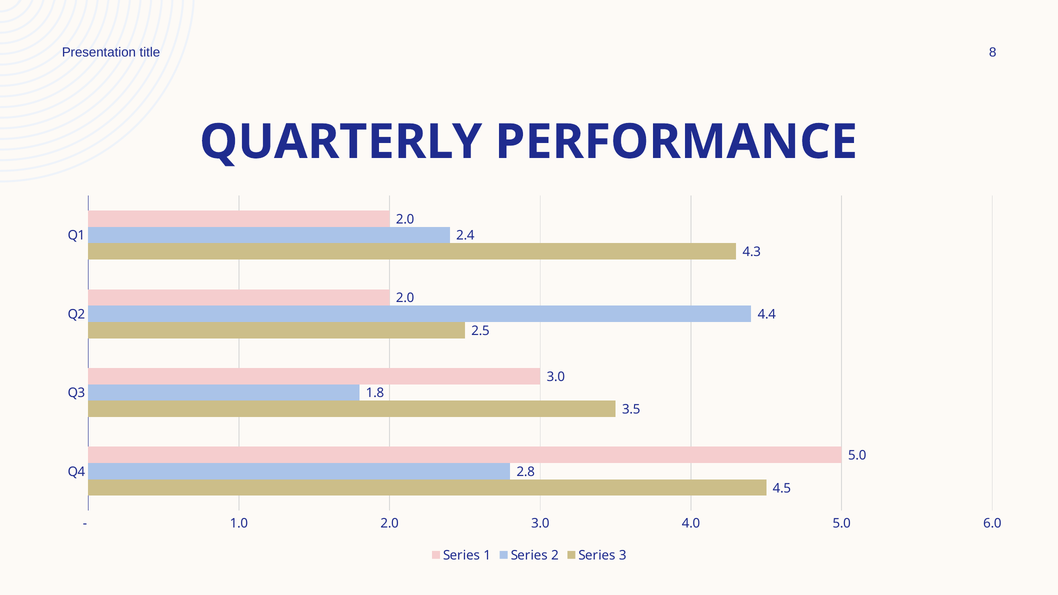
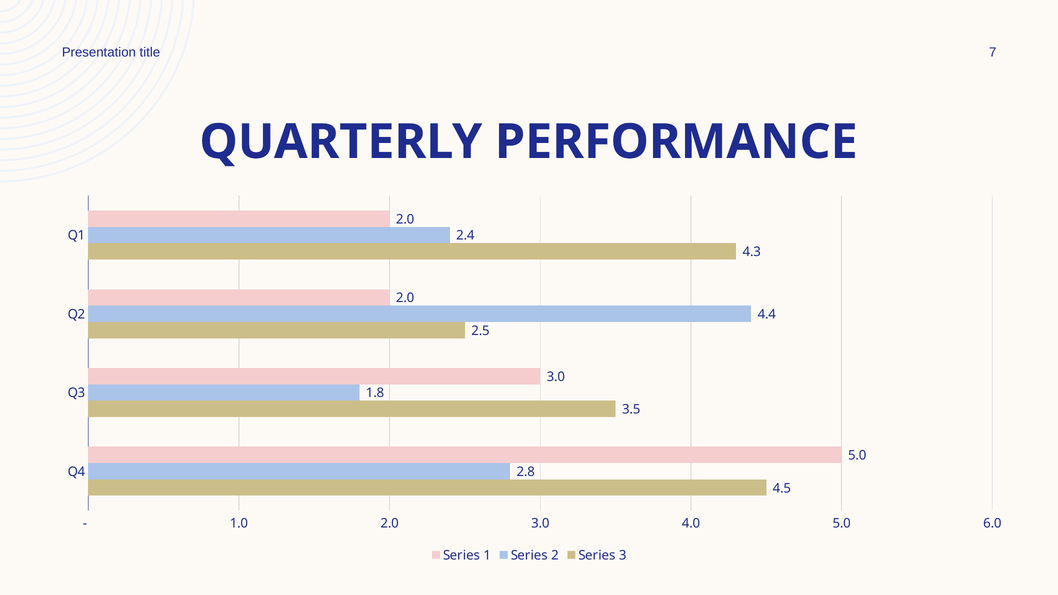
8: 8 -> 7 (993, 52)
